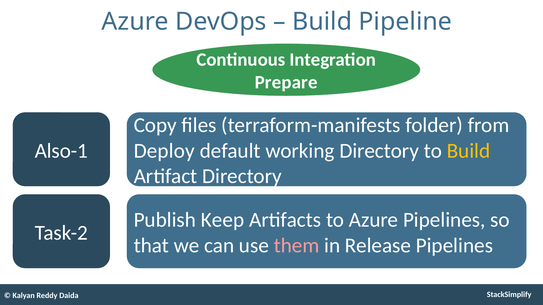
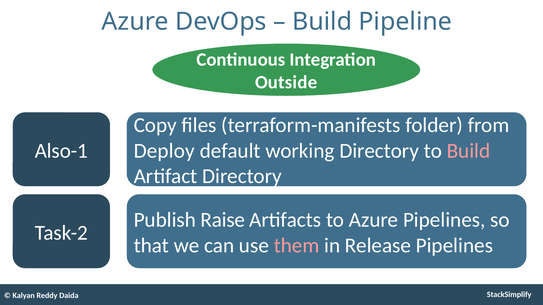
Prepare: Prepare -> Outside (286, 82)
Build colour: yellow -> pink (468, 151)
Keep: Keep -> Raise (223, 220)
